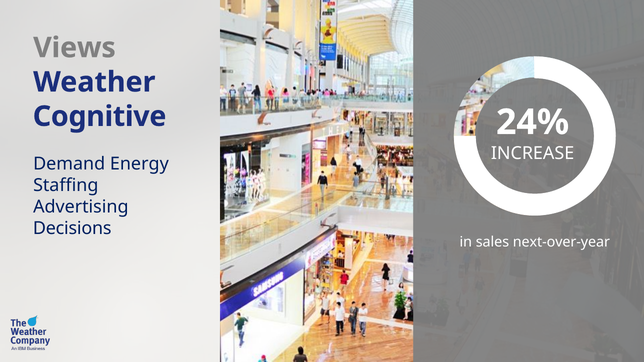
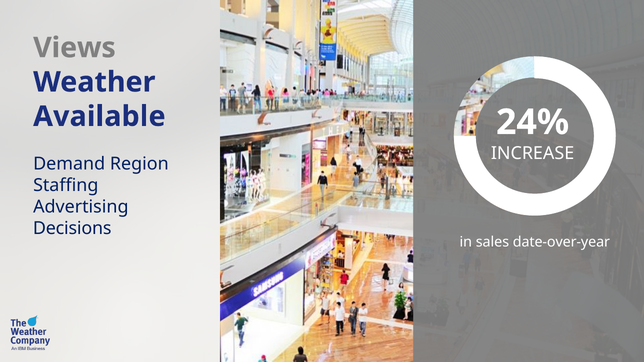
Cognitive: Cognitive -> Available (99, 117)
Energy: Energy -> Region (139, 164)
next-over-year: next-over-year -> date-over-year (561, 242)
